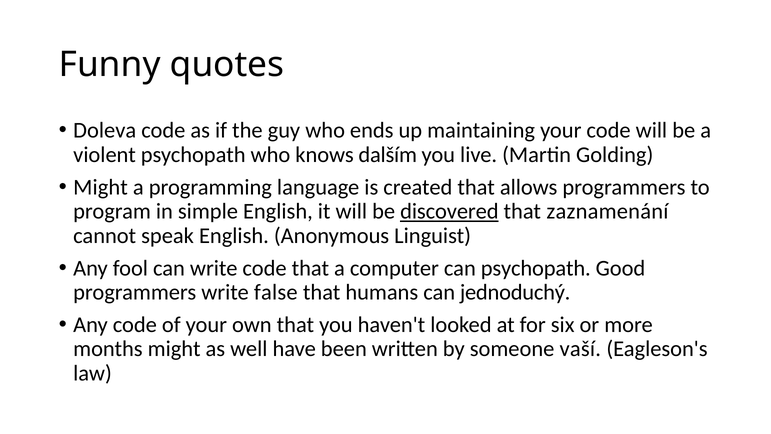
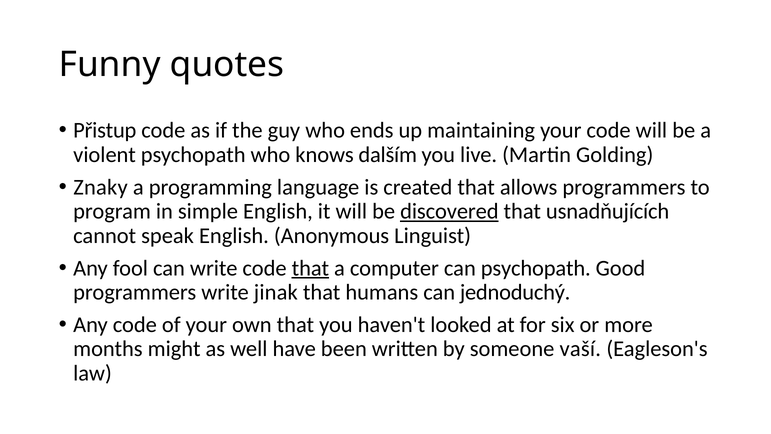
Doleva: Doleva -> Přistup (105, 130)
Might: Might -> Znaky (100, 187)
zaznamenání: zaznamenání -> usnadňujících (608, 211)
that underline: none -> present (310, 268)
false: false -> jinak (276, 292)
